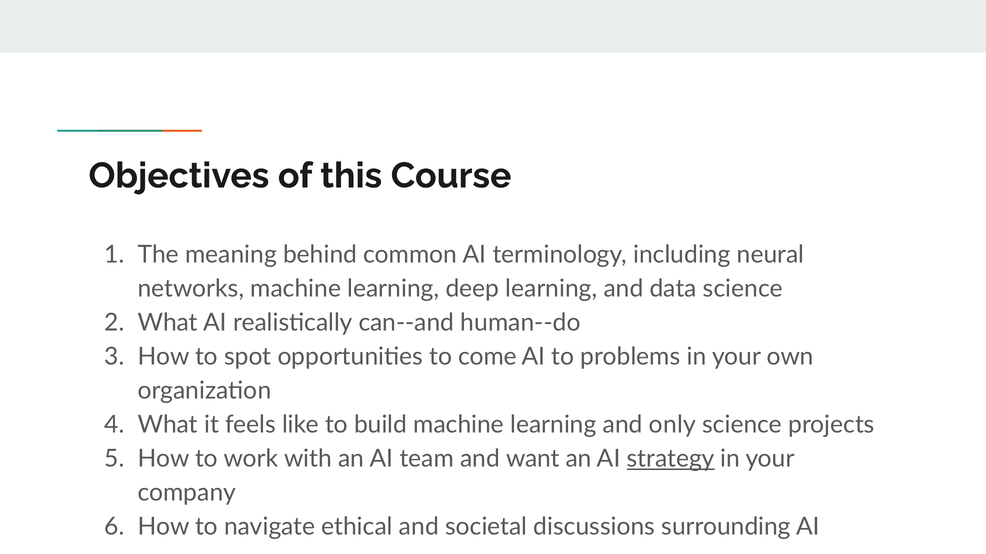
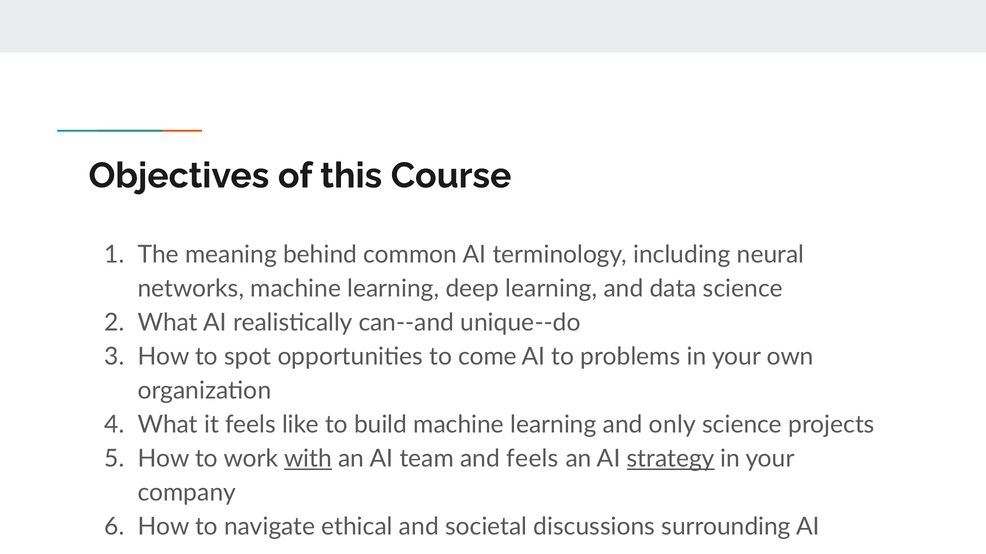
human--do: human--do -> unique--do (521, 323)
with underline: none -> present (308, 459)
and want: want -> feels (533, 459)
